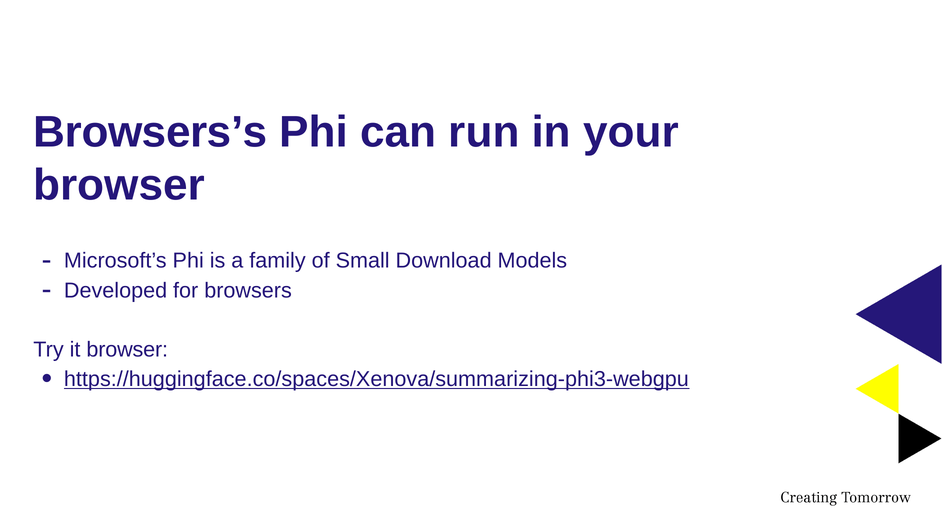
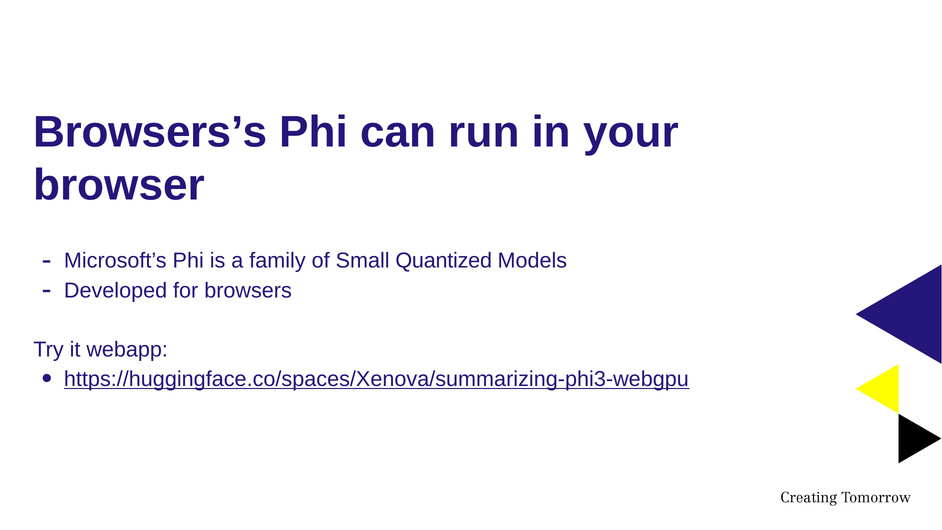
Download: Download -> Quantized (444, 261)
it browser: browser -> webapp (127, 349)
